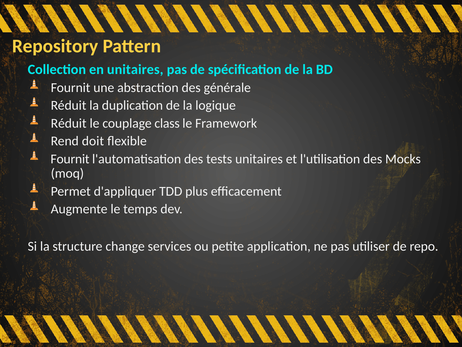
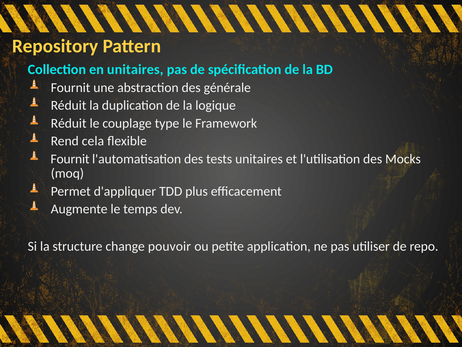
class: class -> type (167, 123)
doit: doit -> cela (93, 141)
services: services -> pouvoir (169, 246)
